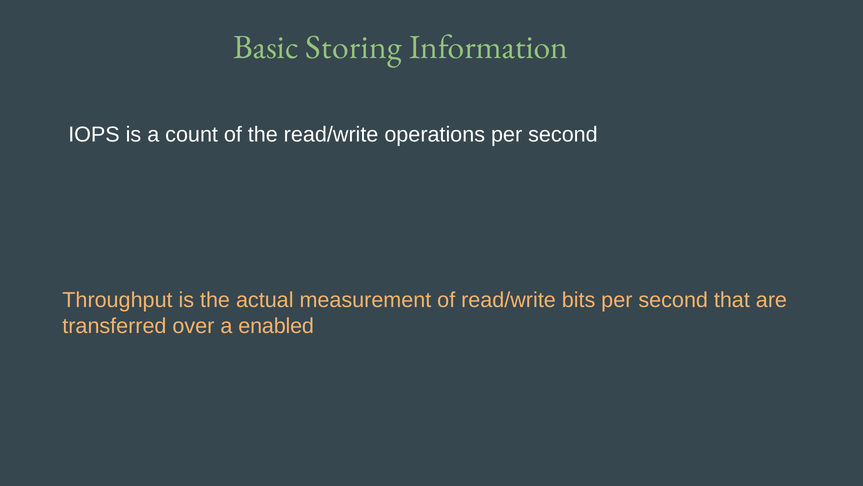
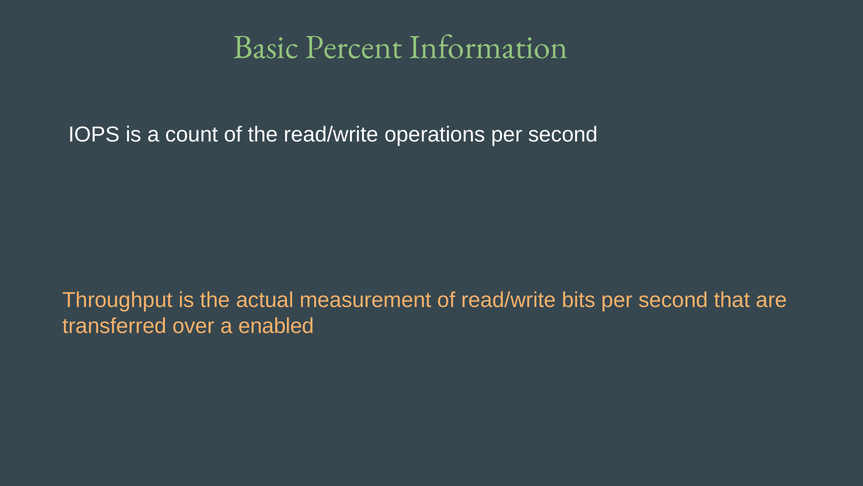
Storing: Storing -> Percent (354, 47)
